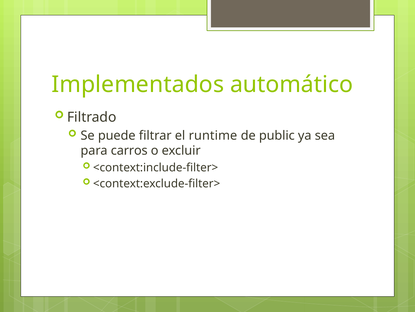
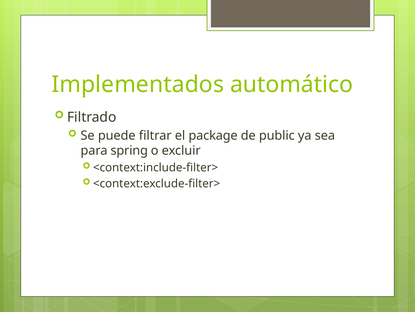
runtime: runtime -> package (213, 135)
carros: carros -> spring (129, 150)
